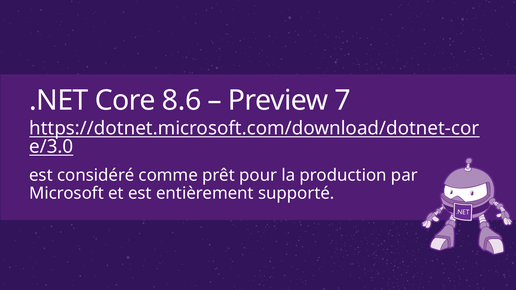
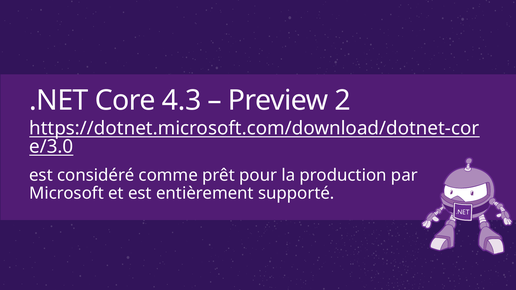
8.6: 8.6 -> 4.3 (182, 101)
7: 7 -> 2 (343, 101)
